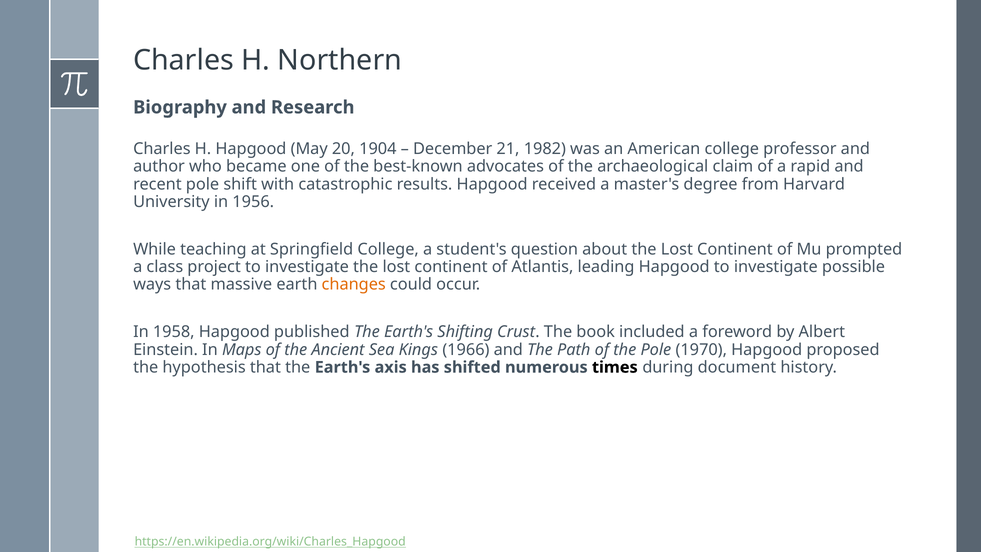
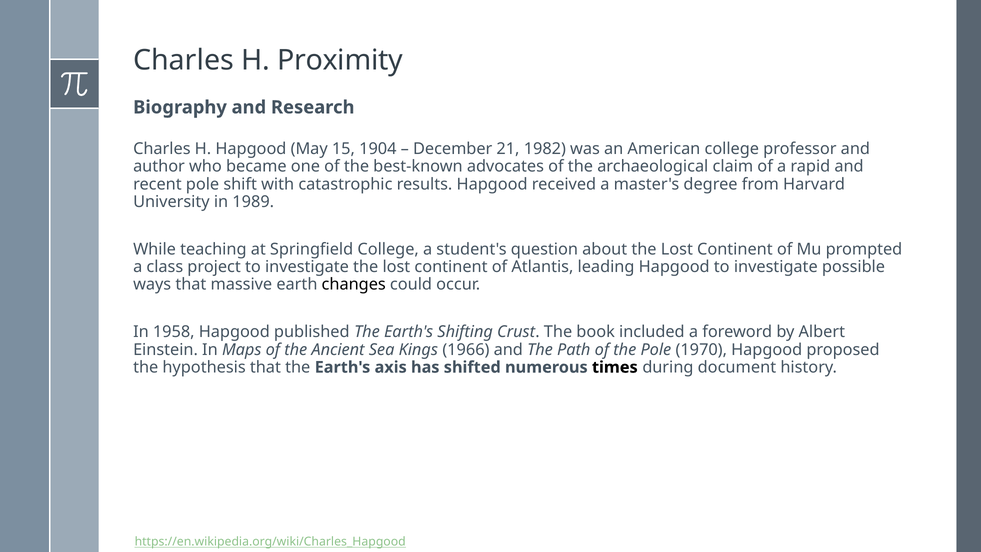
Northern: Northern -> Proximity (340, 60)
20: 20 -> 15 (343, 149)
1956: 1956 -> 1989 (253, 202)
changes colour: orange -> black (354, 285)
